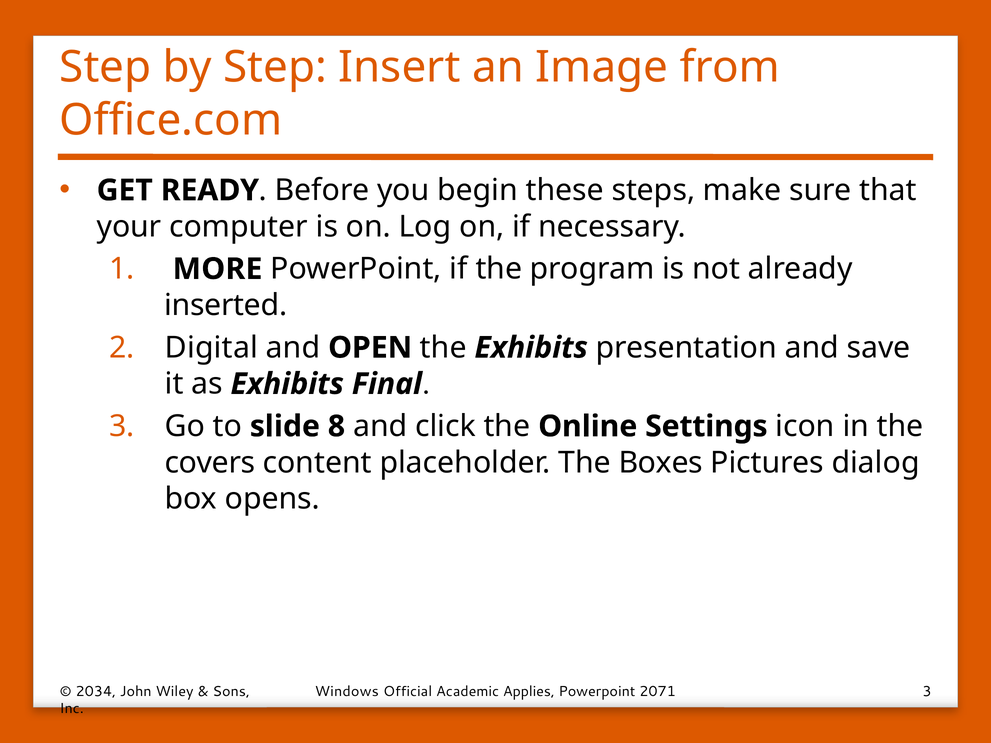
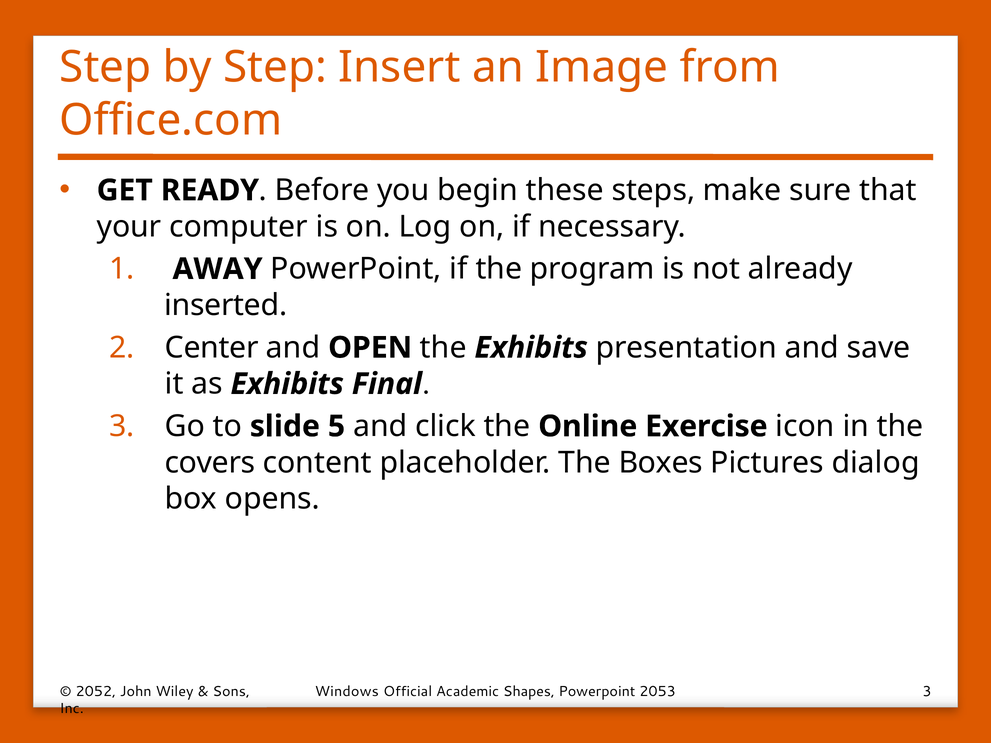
MORE: MORE -> AWAY (218, 269)
Digital: Digital -> Center (212, 348)
8: 8 -> 5 (336, 426)
Settings: Settings -> Exercise (706, 426)
2034: 2034 -> 2052 (96, 691)
Applies: Applies -> Shapes (529, 691)
2071: 2071 -> 2053 (658, 691)
